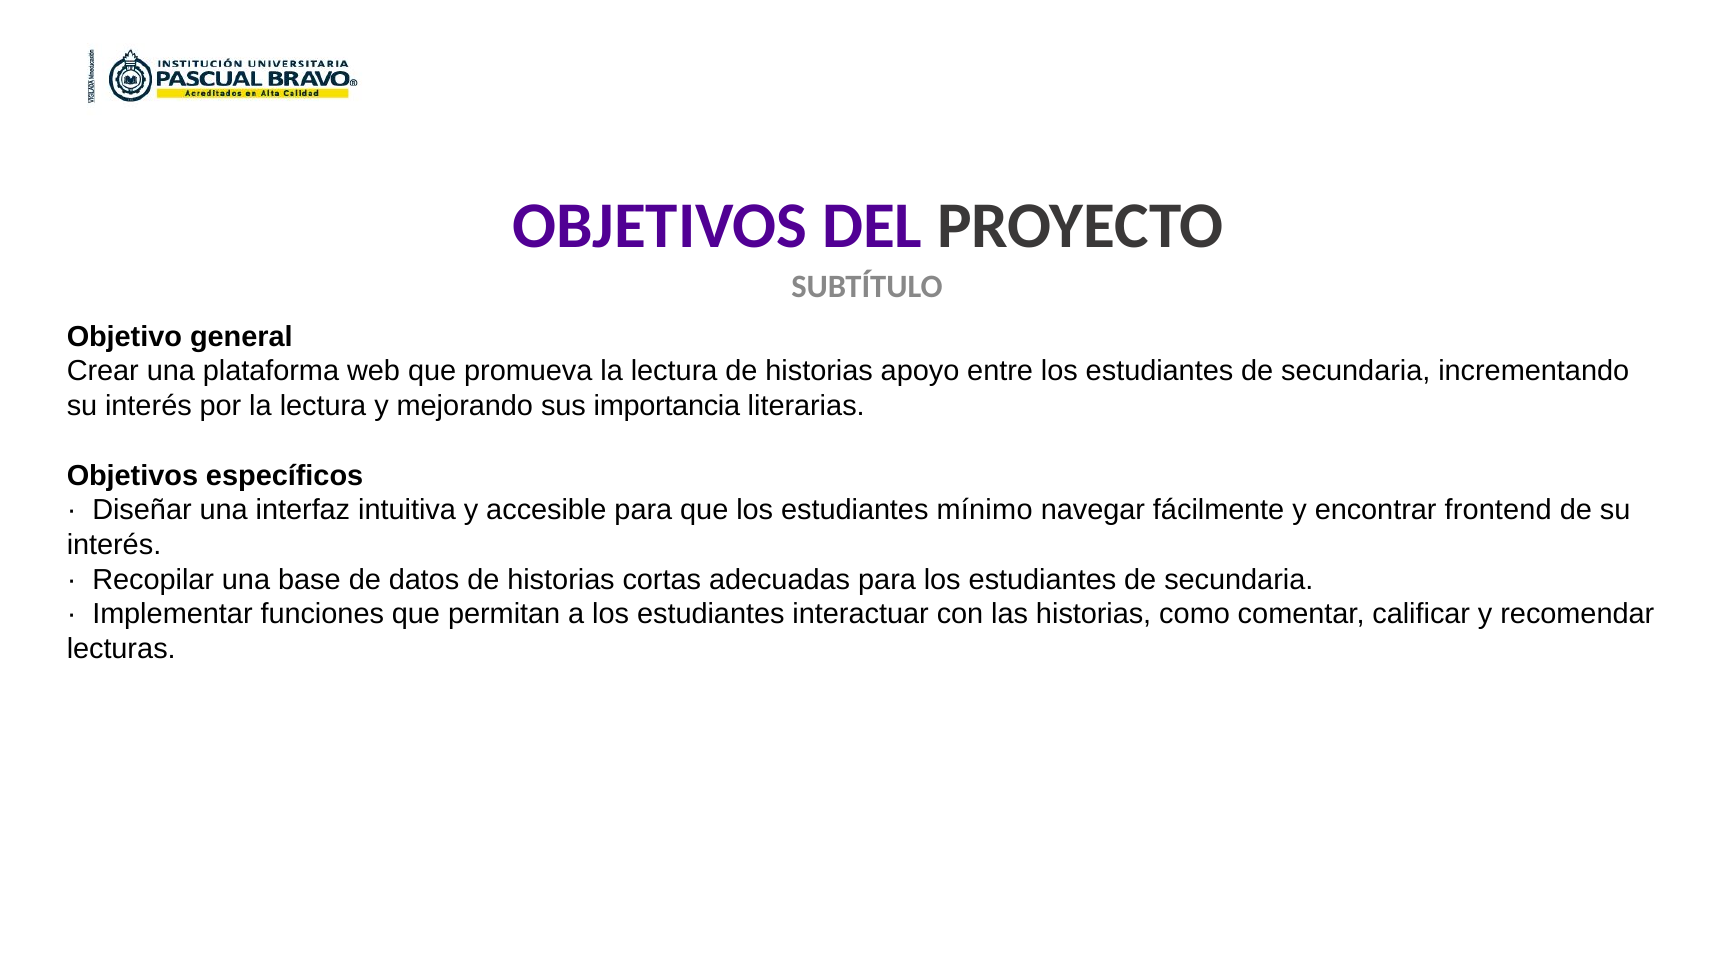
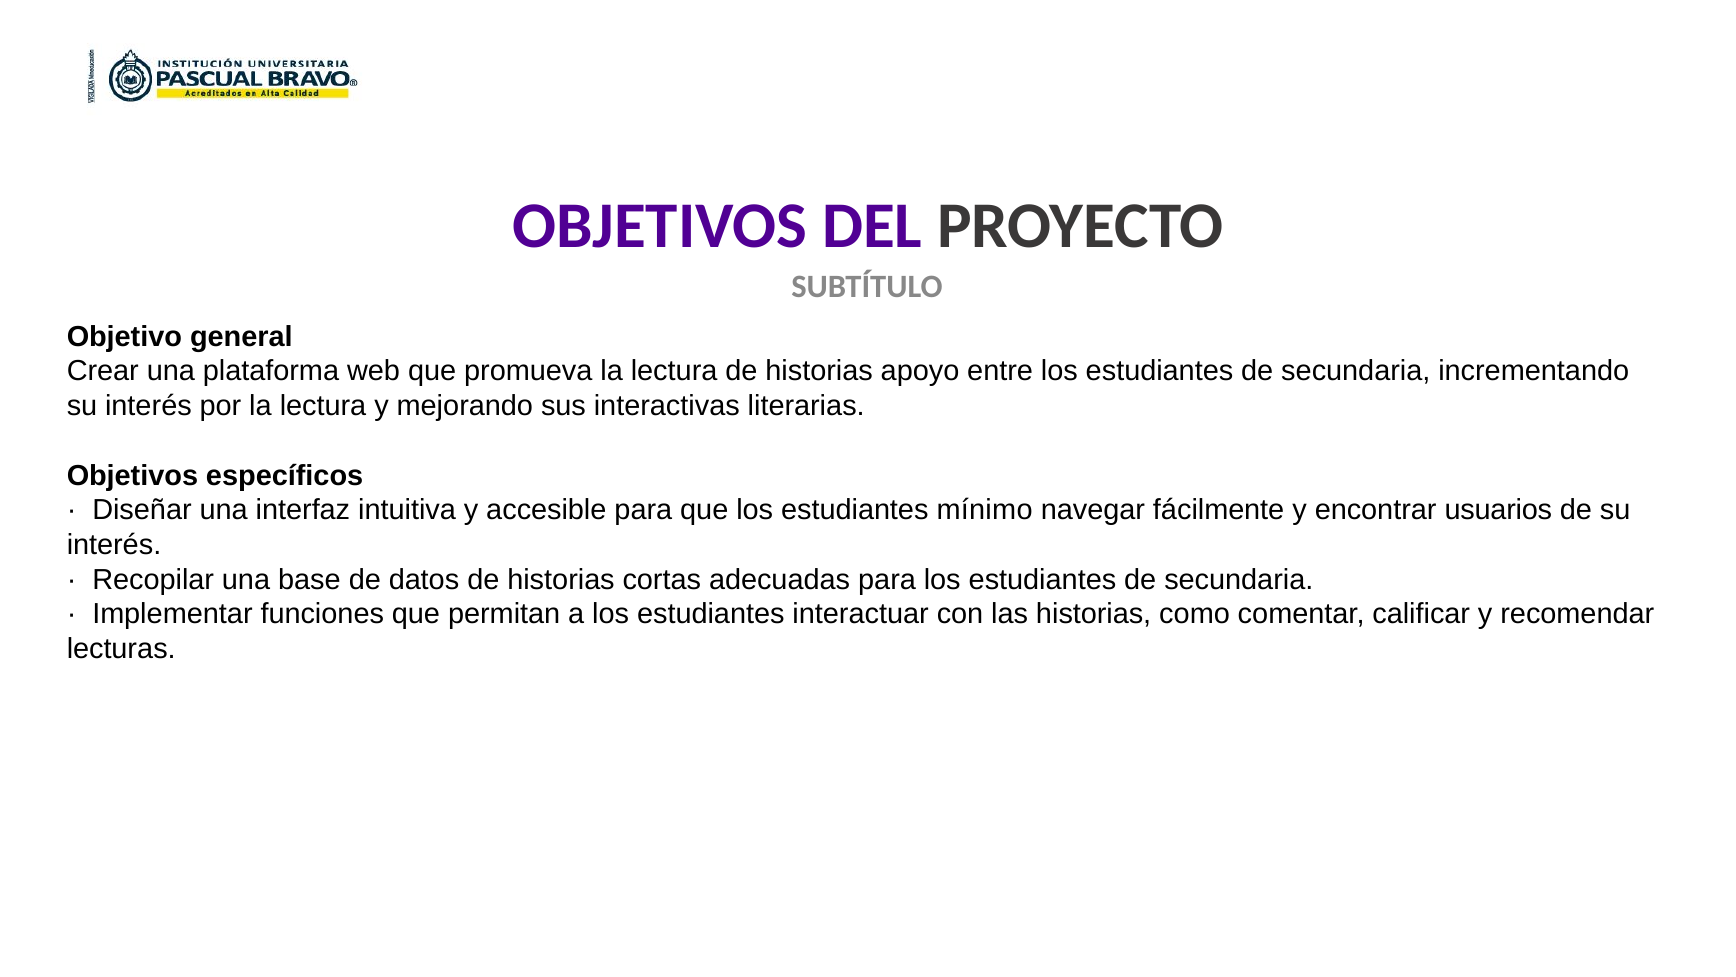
importancia: importancia -> interactivas (667, 406)
frontend: frontend -> usuarios (1498, 510)
